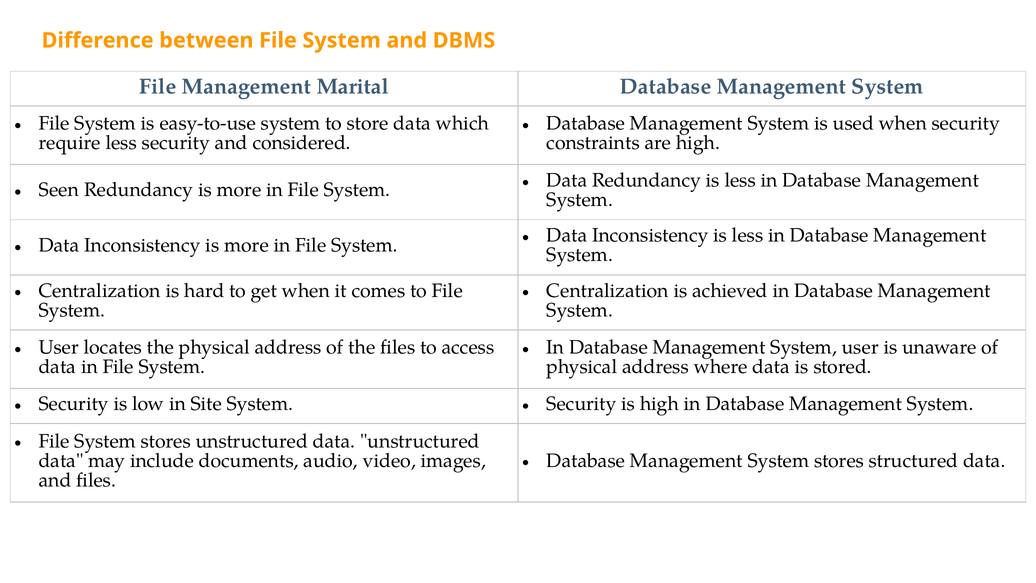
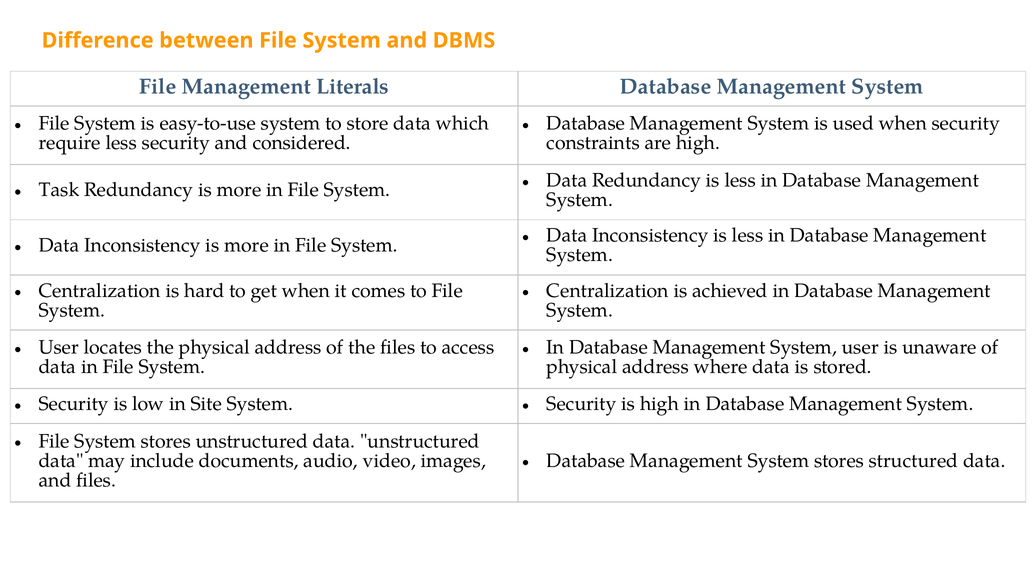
Marital: Marital -> Literals (353, 86)
Seen: Seen -> Task (59, 190)
